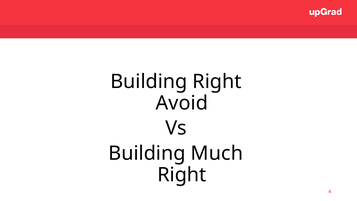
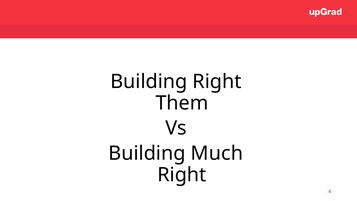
Avoid: Avoid -> Them (182, 103)
